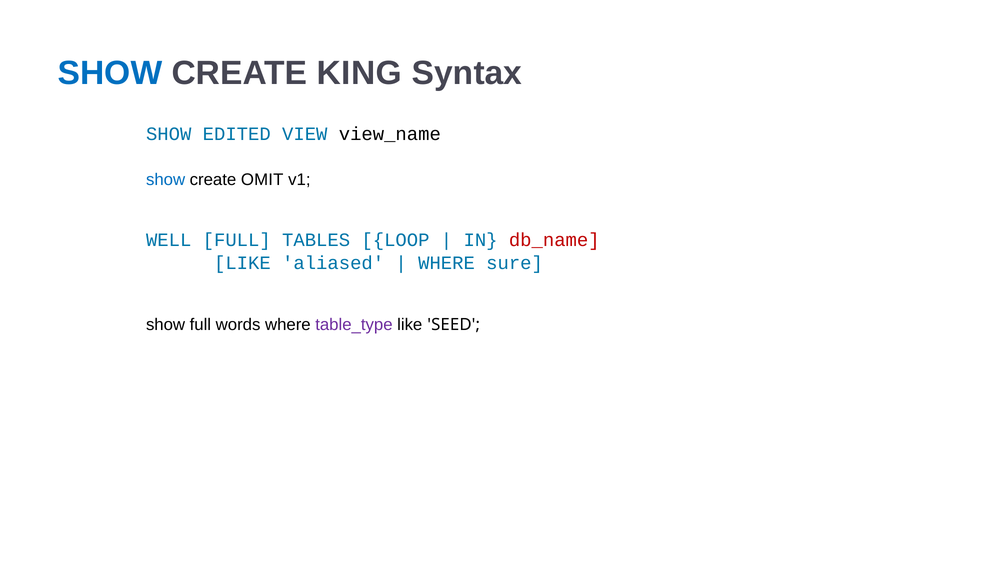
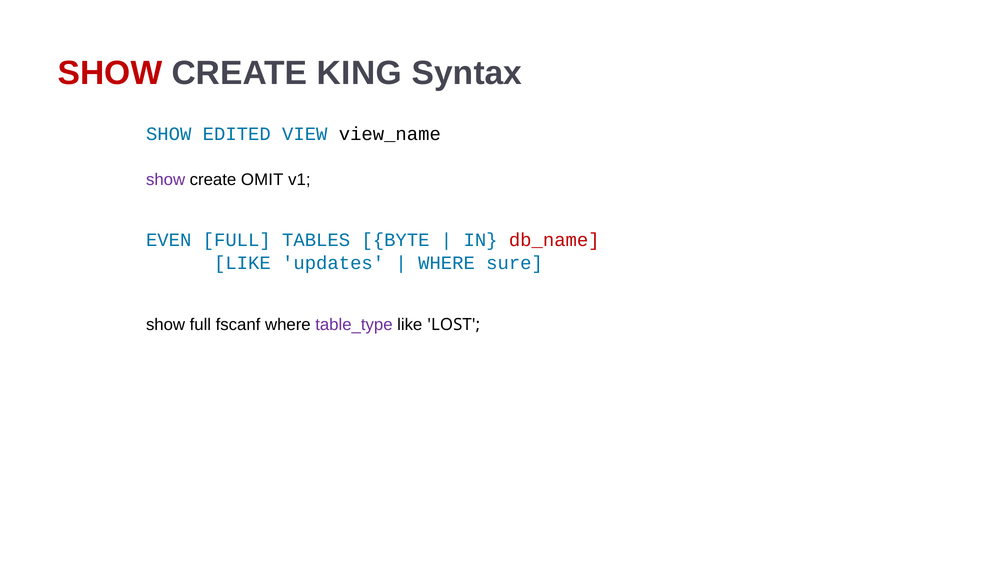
SHOW colour: blue -> red (110, 73)
show colour: blue -> purple (166, 180)
WELL: WELL -> EVEN (169, 240)
LOOP: LOOP -> BYTE (395, 240)
aliased: aliased -> updates (333, 263)
words: words -> fscanf (238, 325)
SEED: SEED -> LOST (454, 325)
